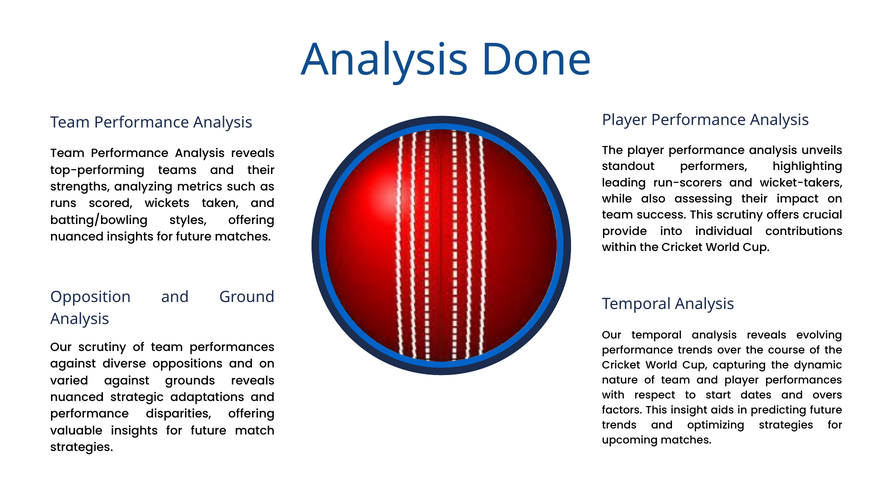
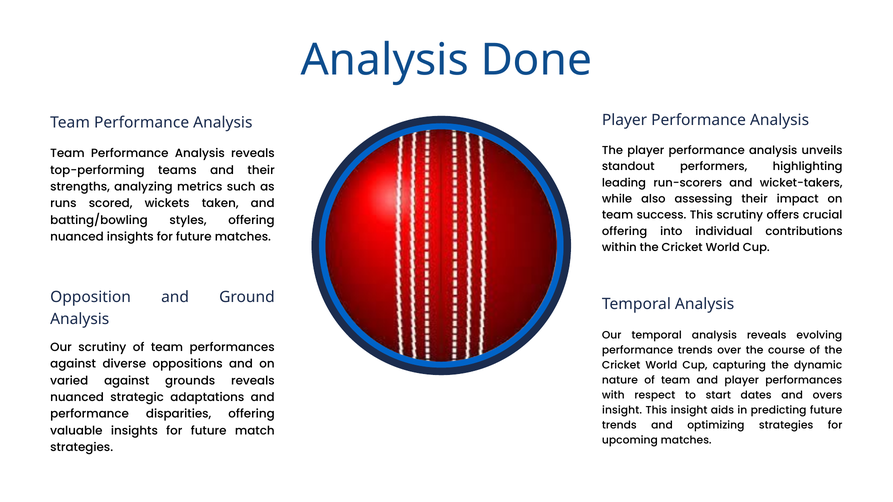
provide: provide -> offering (625, 231)
factors: factors -> insight (622, 411)
